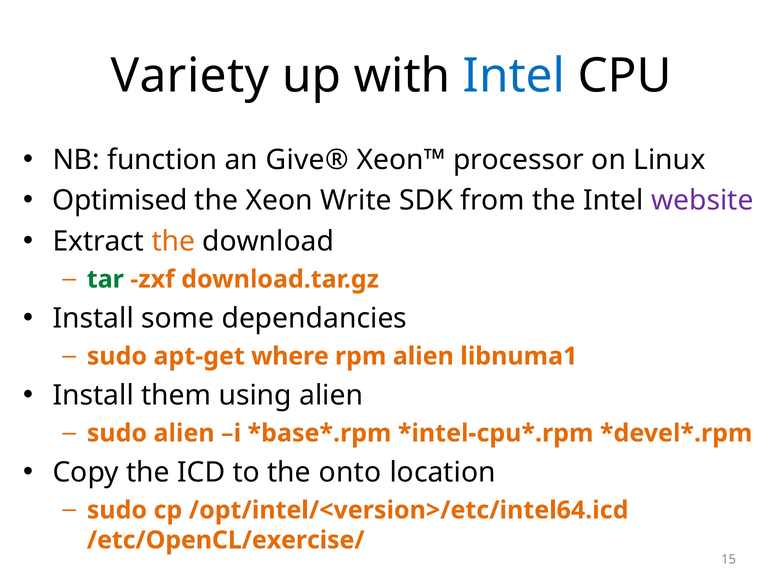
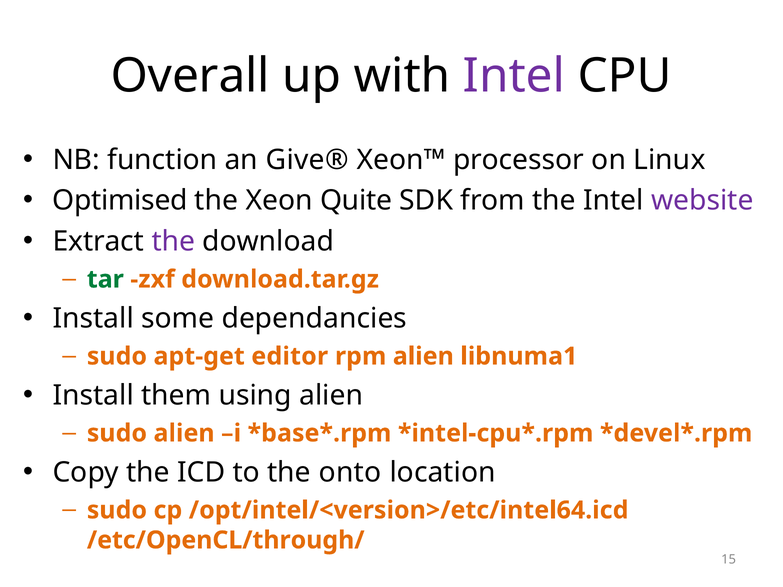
Variety: Variety -> Overall (190, 76)
Intel colour: blue -> purple (514, 76)
Write: Write -> Quite (356, 201)
the colour: orange -> purple (173, 242)
where: where -> editor (290, 356)
/etc/OpenCL/exercise/: /etc/OpenCL/exercise/ -> /etc/OpenCL/through/ (226, 540)
